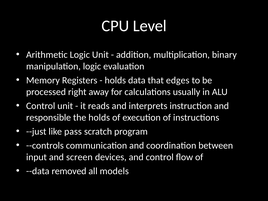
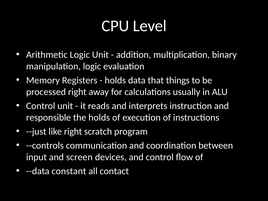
edges: edges -> things (178, 80)
like pass: pass -> right (73, 132)
removed: removed -> constant (69, 171)
models: models -> contact (114, 171)
